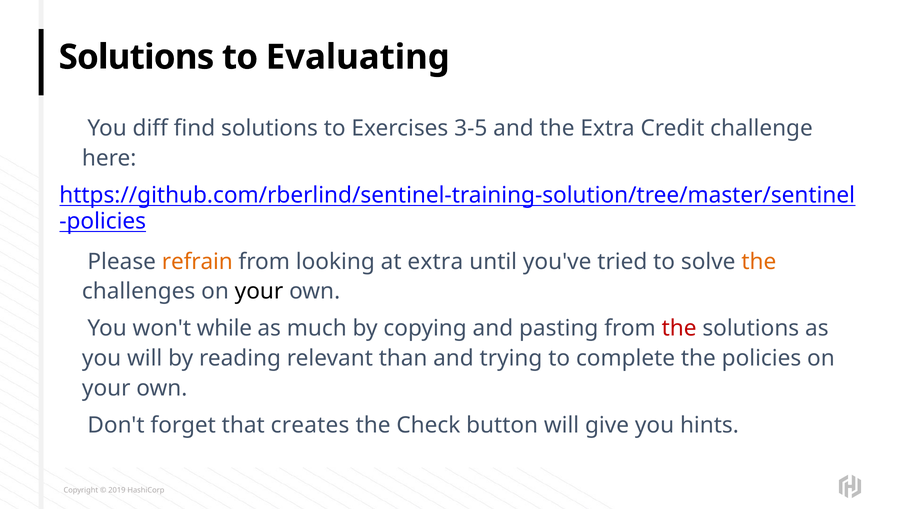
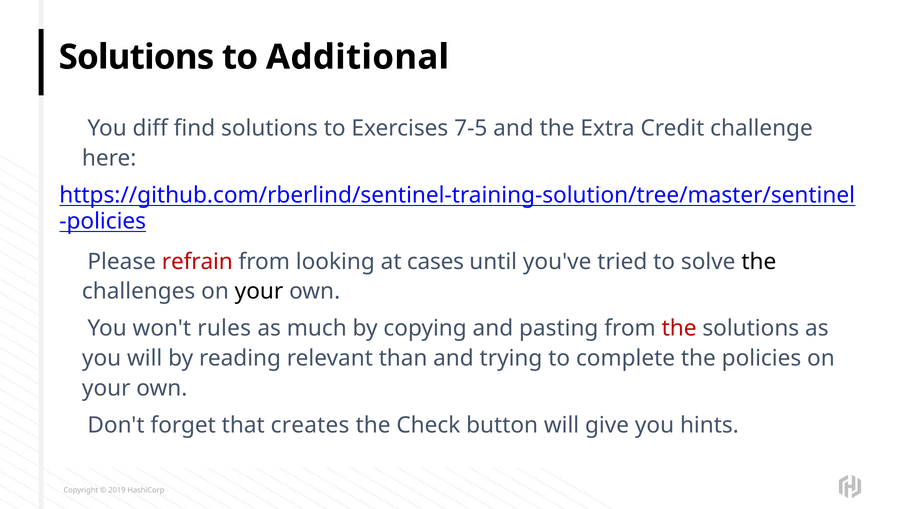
Evaluating: Evaluating -> Additional (357, 57)
3-5: 3-5 -> 7-5 (471, 128)
refrain colour: orange -> red (197, 262)
at extra: extra -> cases (436, 262)
the colour: orange -> black (759, 262)
while: while -> rules (224, 328)
